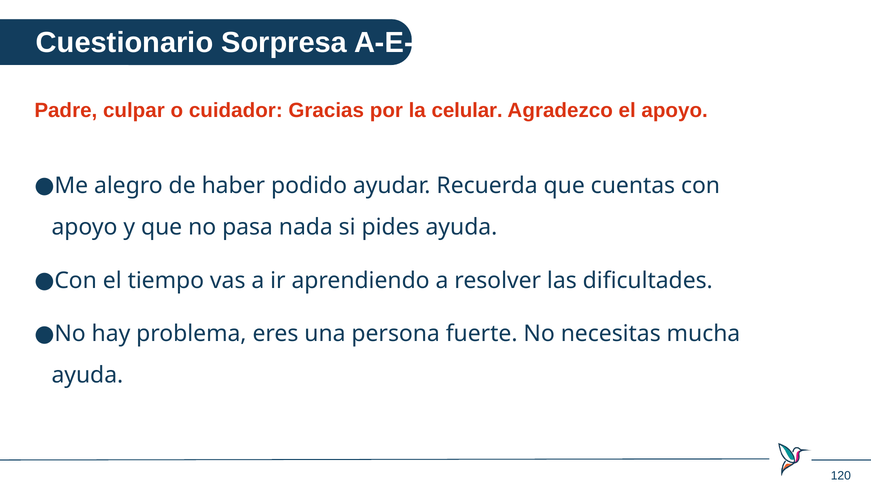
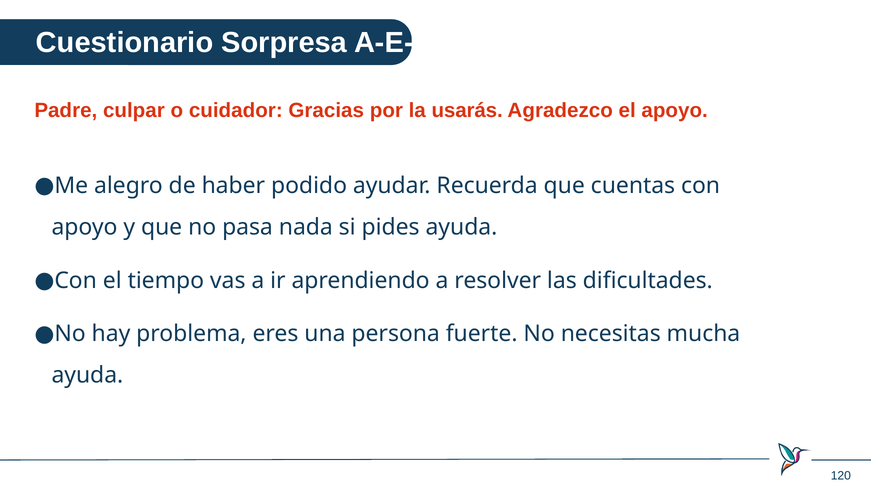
celular: celular -> usarás (467, 111)
